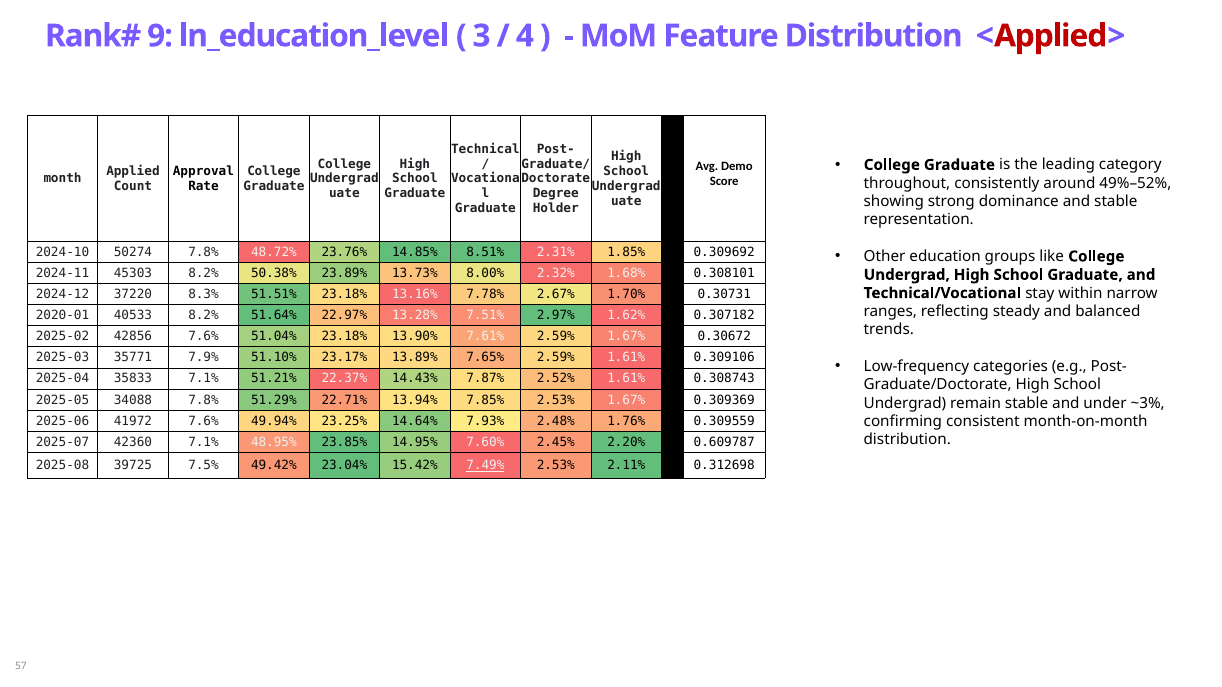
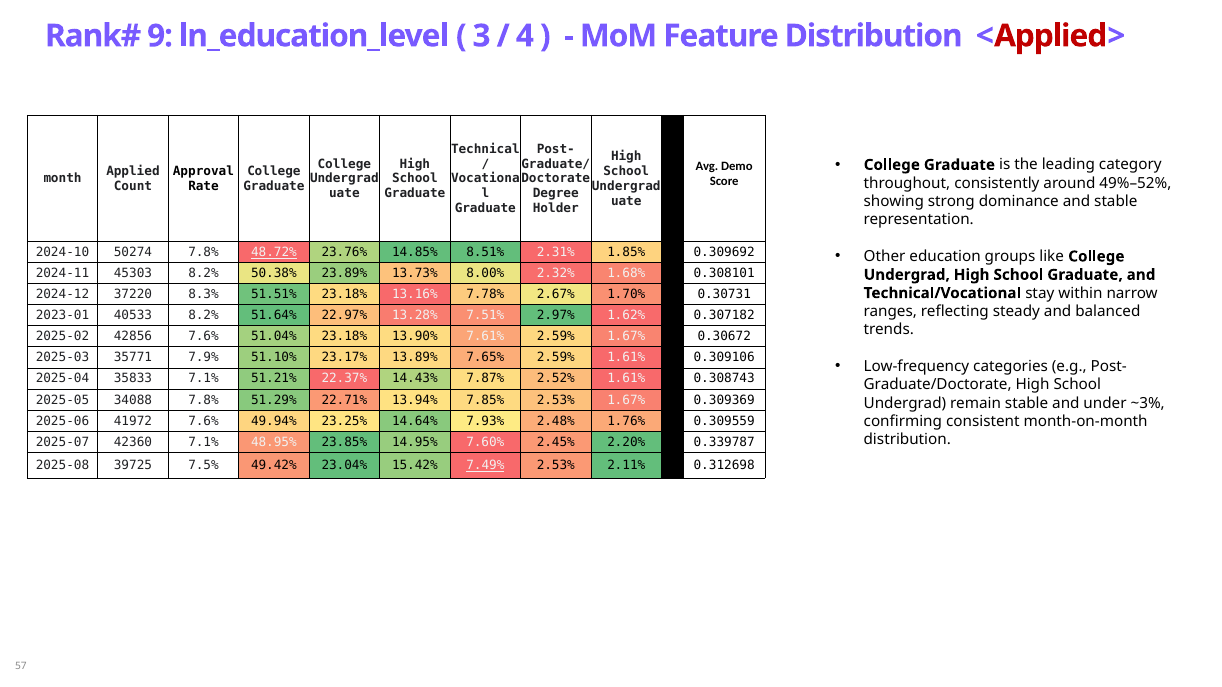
48.72% underline: none -> present (274, 253)
2020-01: 2020-01 -> 2023-01 (63, 316)
0.609787: 0.609787 -> 0.339787 (724, 442)
